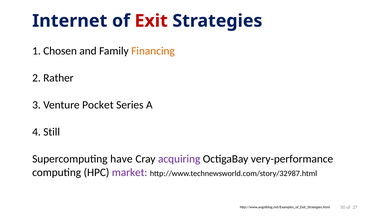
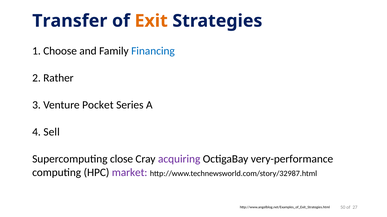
Internet: Internet -> Transfer (70, 21)
Exit colour: red -> orange (151, 21)
Chosen: Chosen -> Choose (60, 51)
Financing colour: orange -> blue (153, 51)
Still: Still -> Sell (52, 132)
have: have -> close (122, 159)
